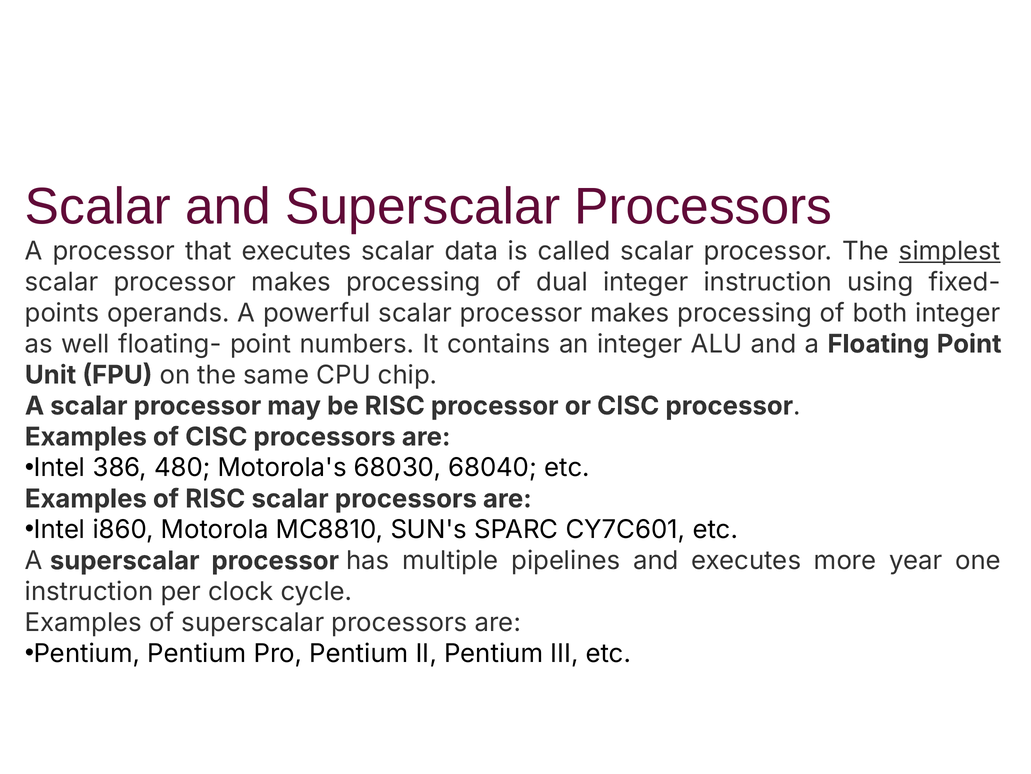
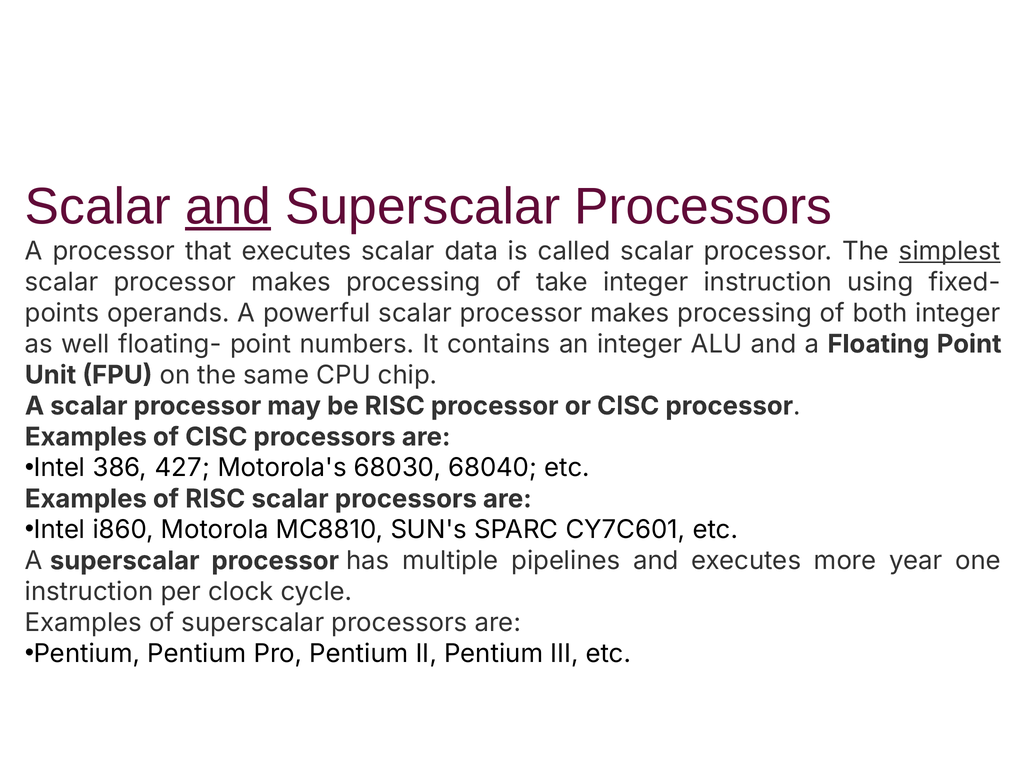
and underline: none -> present (228, 206)
dual: dual -> take (562, 282)
480: 480 -> 427 (182, 467)
